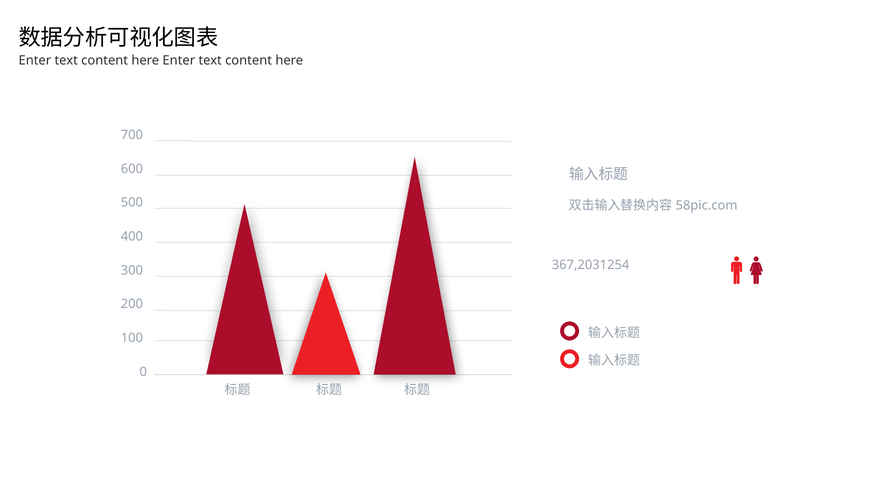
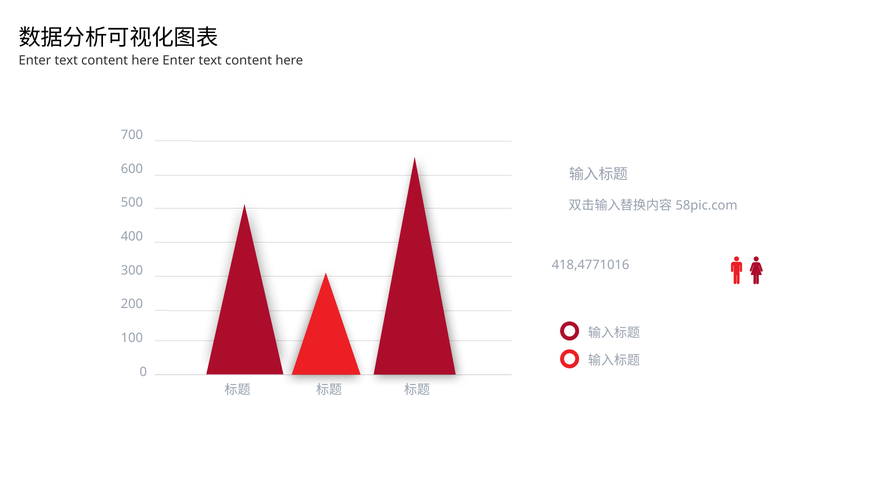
367,2031254: 367,2031254 -> 418,4771016 (591, 265)
